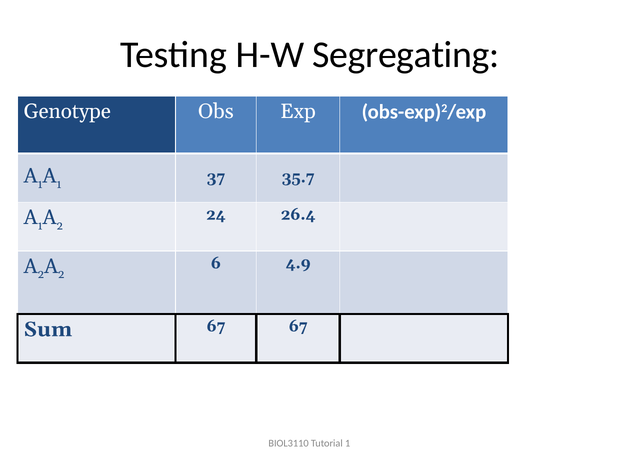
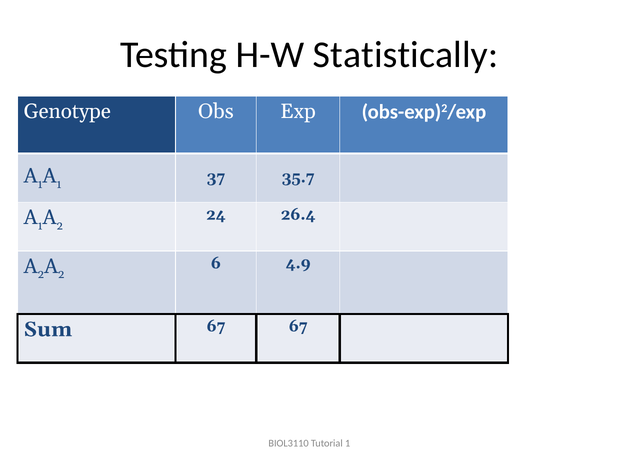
Segregating: Segregating -> Statistically (406, 55)
